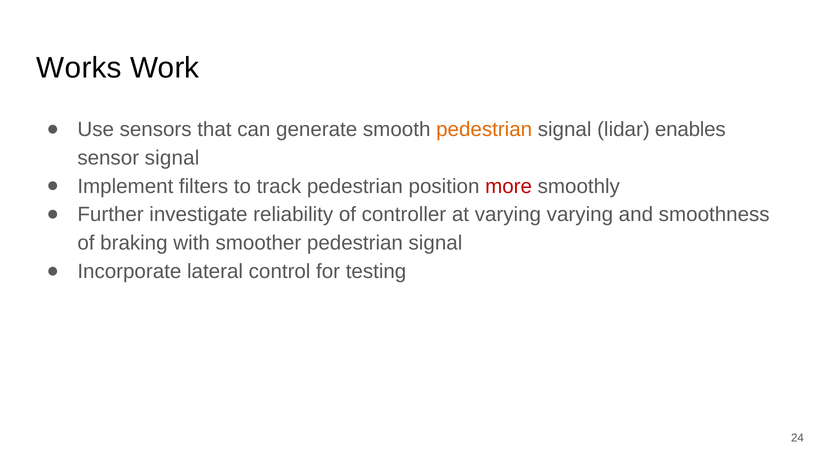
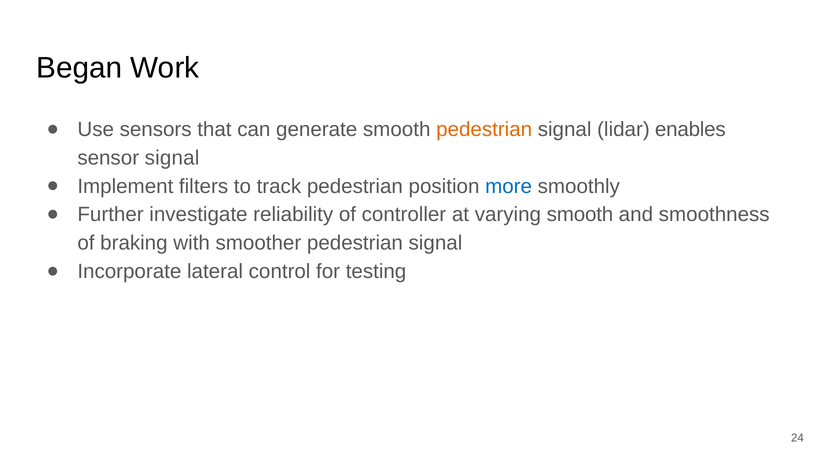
Works: Works -> Began (79, 68)
more colour: red -> blue (509, 186)
varying varying: varying -> smooth (580, 215)
